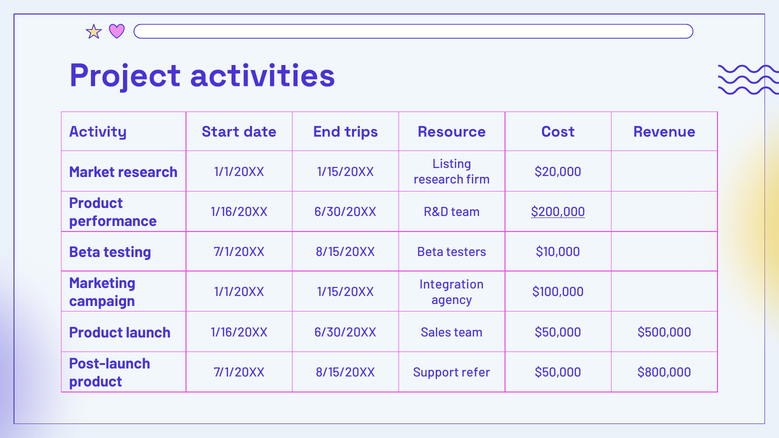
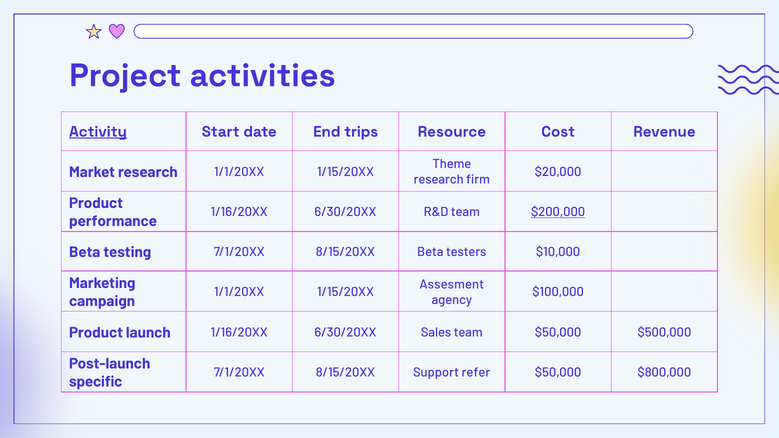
Activity underline: none -> present (98, 132)
Listing: Listing -> Theme (452, 164)
Integration: Integration -> Assesment (452, 284)
product: product -> specific (96, 382)
